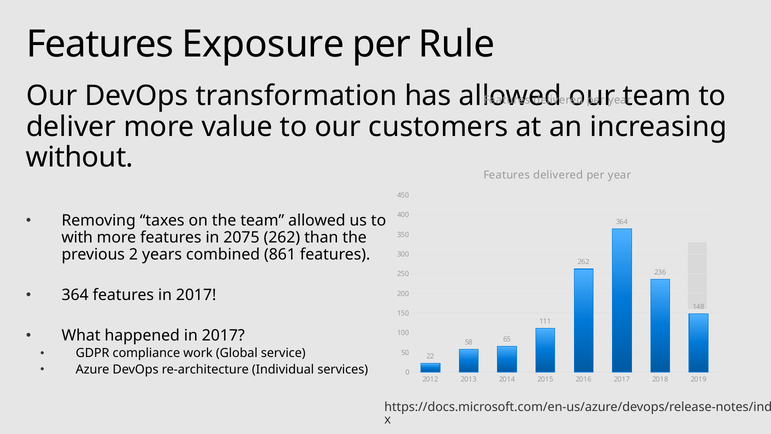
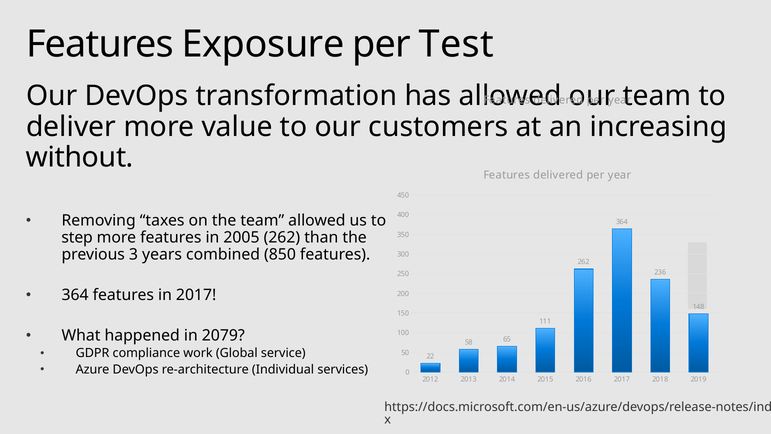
Rule: Rule -> Test (456, 44)
with: with -> step (77, 238)
2075: 2075 -> 2005 (241, 238)
2: 2 -> 3 (133, 255)
861: 861 -> 850 (280, 255)
happened in 2017: 2017 -> 2079 (223, 335)
